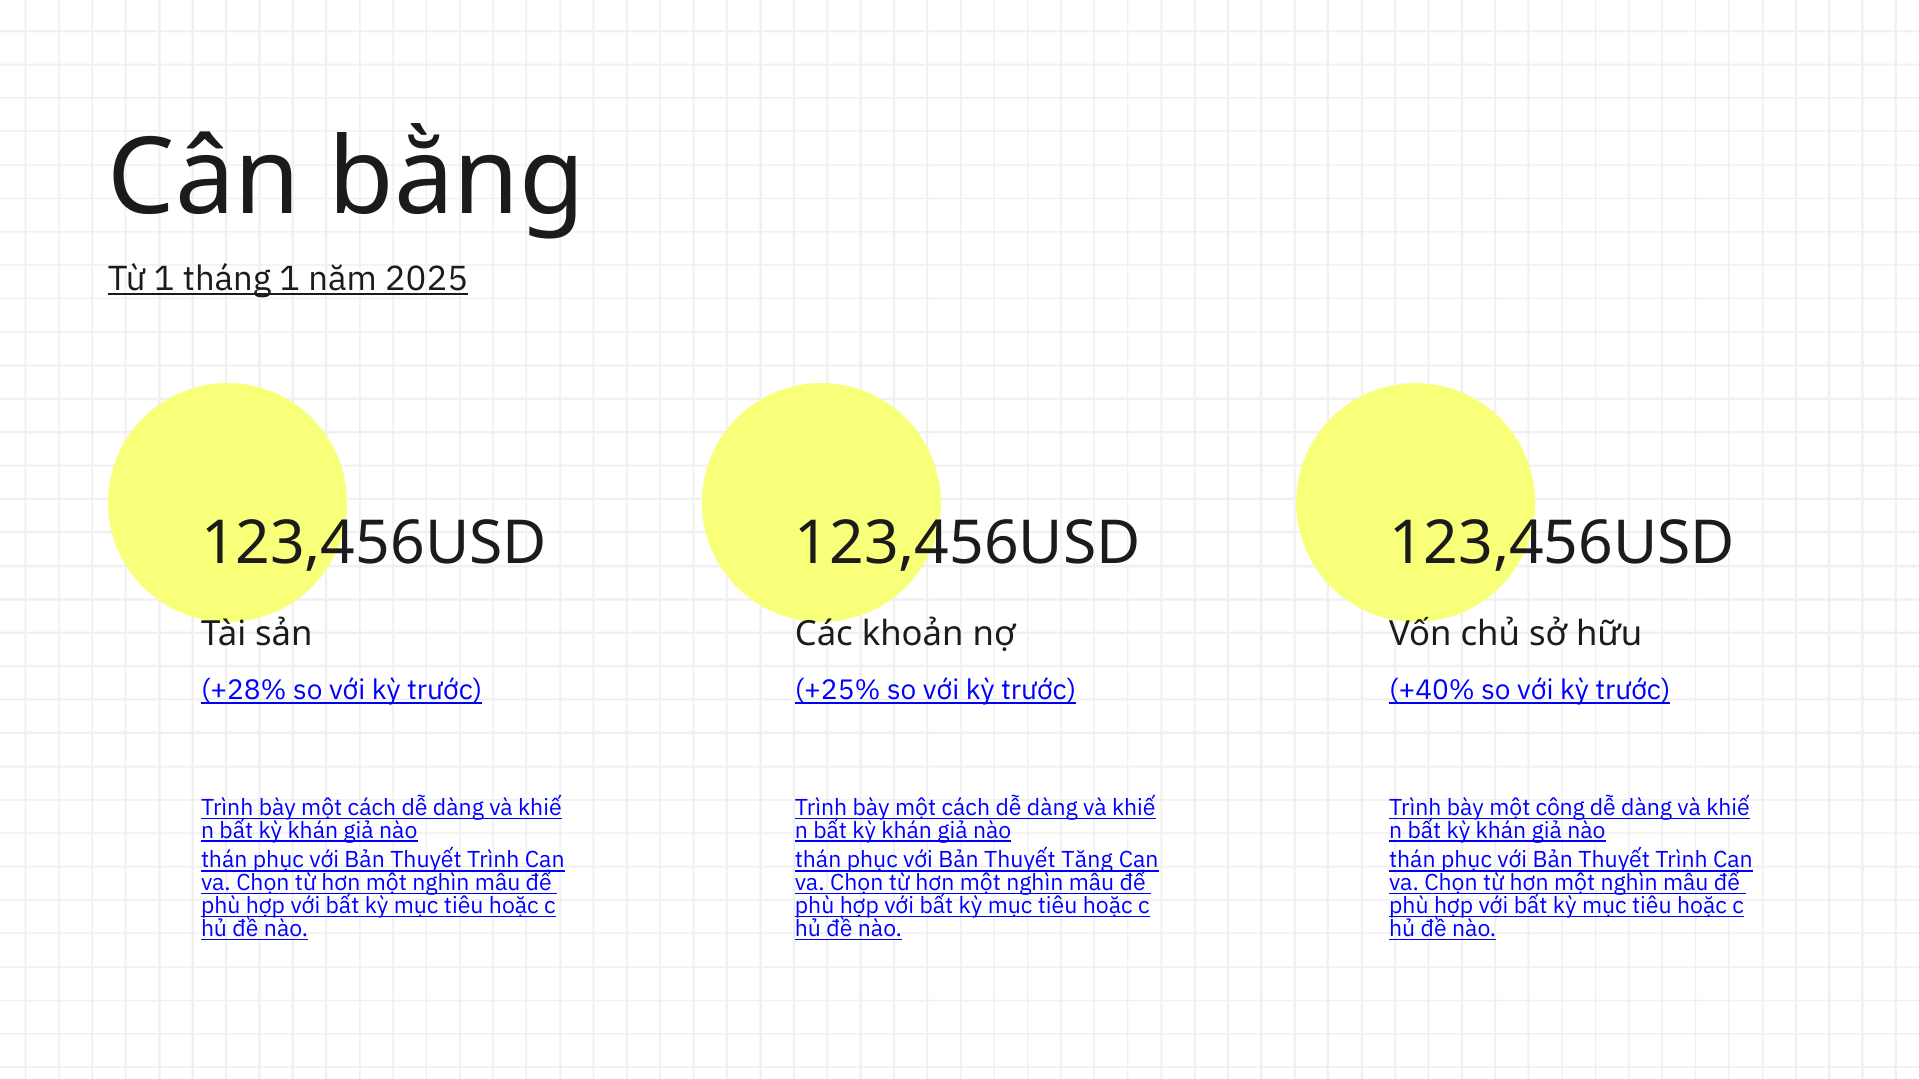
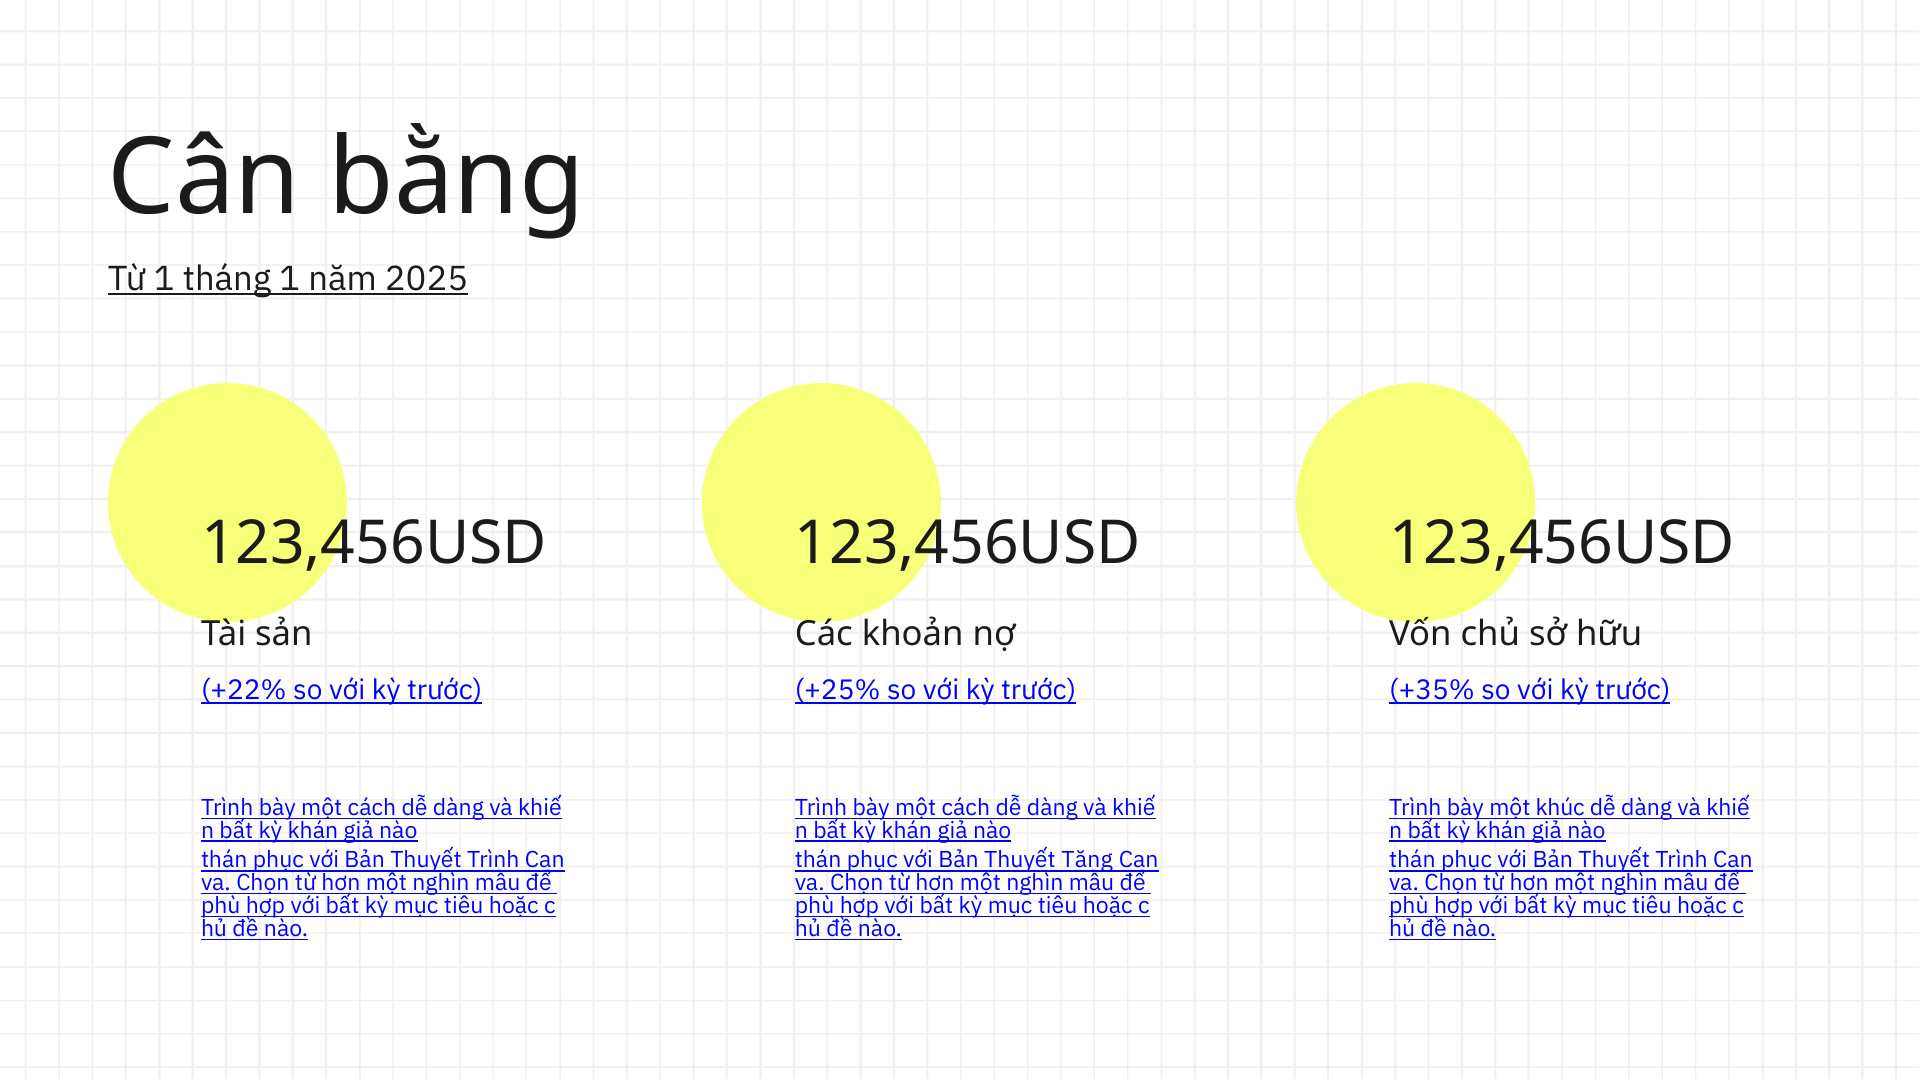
+28%: +28% -> +22% (244, 691)
+40%: +40% -> +35% (1432, 691)
công: công -> khúc (1560, 808)
